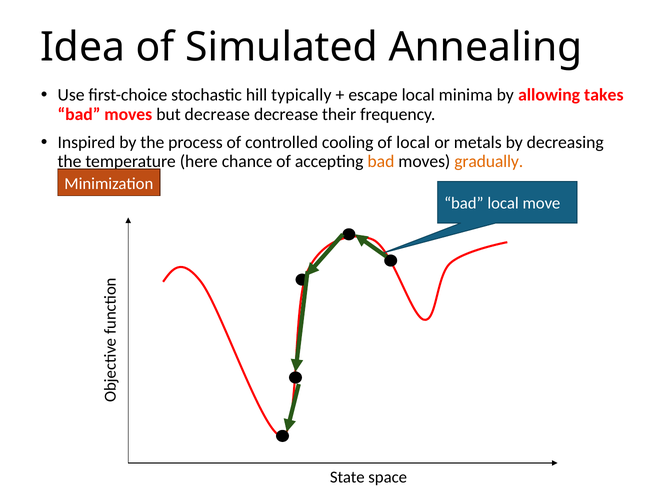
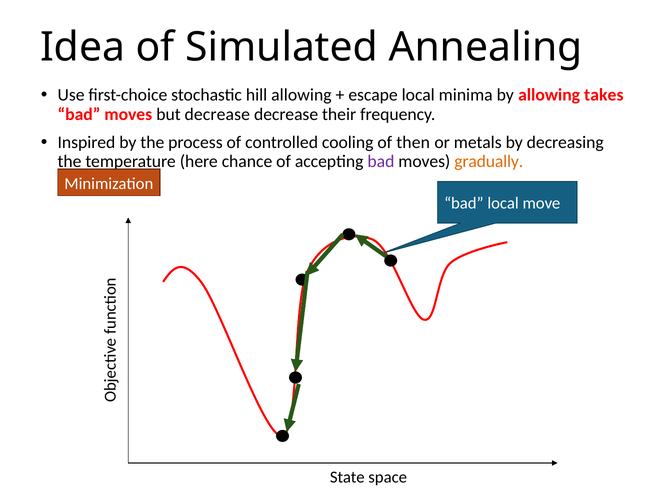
hill typically: typically -> allowing (301, 95)
of local: local -> then (413, 142)
bad colour: orange -> purple (381, 162)
